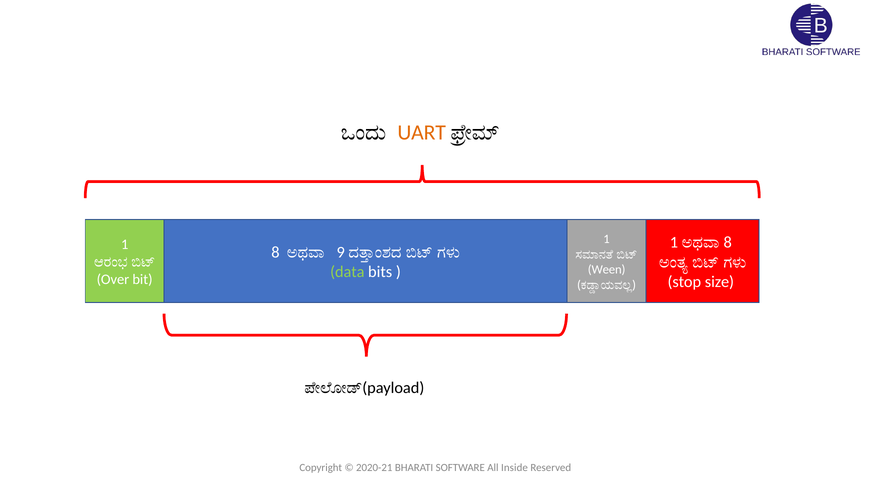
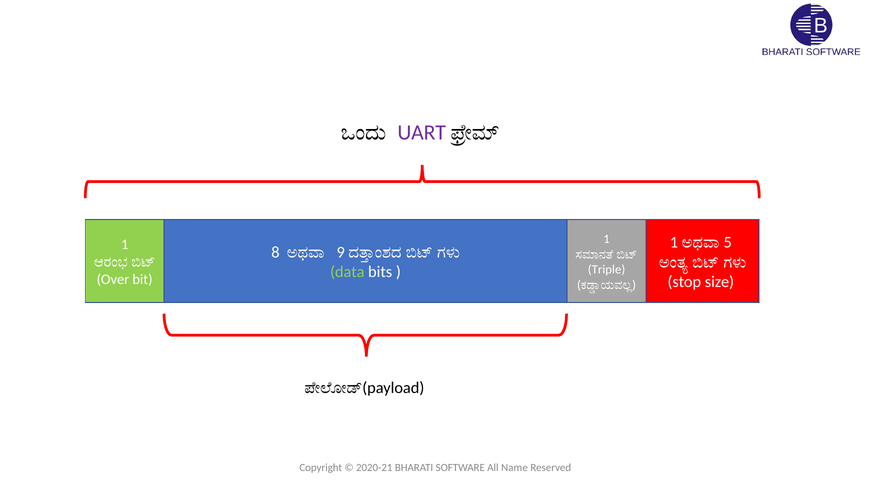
UART colour: orange -> purple (422, 133)
8: 8 -> 5 (728, 243)
Ween: Ween -> Triple (607, 270)
Inside: Inside -> Name (514, 468)
